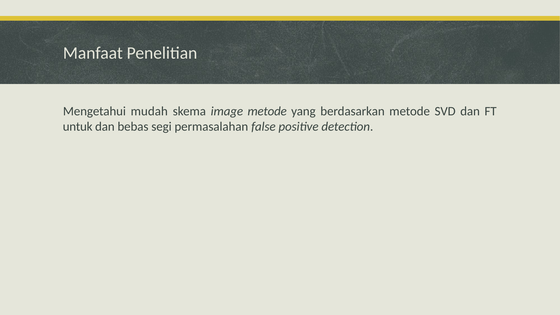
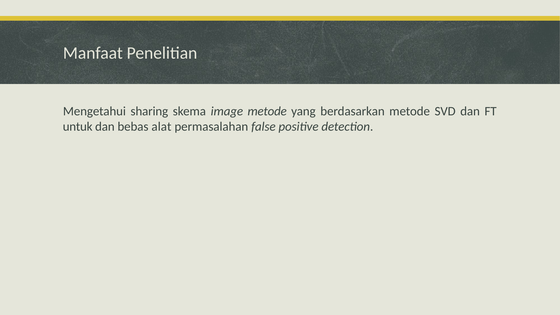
mudah: mudah -> sharing (149, 111)
segi: segi -> alat (161, 127)
